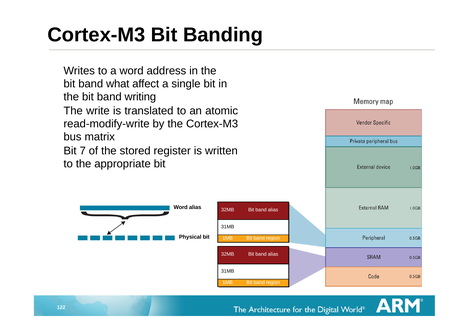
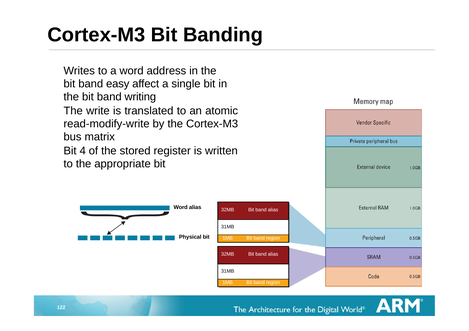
what: what -> easy (118, 84)
7: 7 -> 4 (83, 151)
